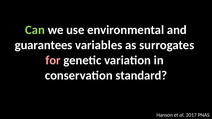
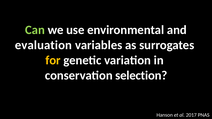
guarantees: guarantees -> evaluation (43, 45)
for colour: pink -> yellow (53, 60)
standard: standard -> selection (141, 75)
